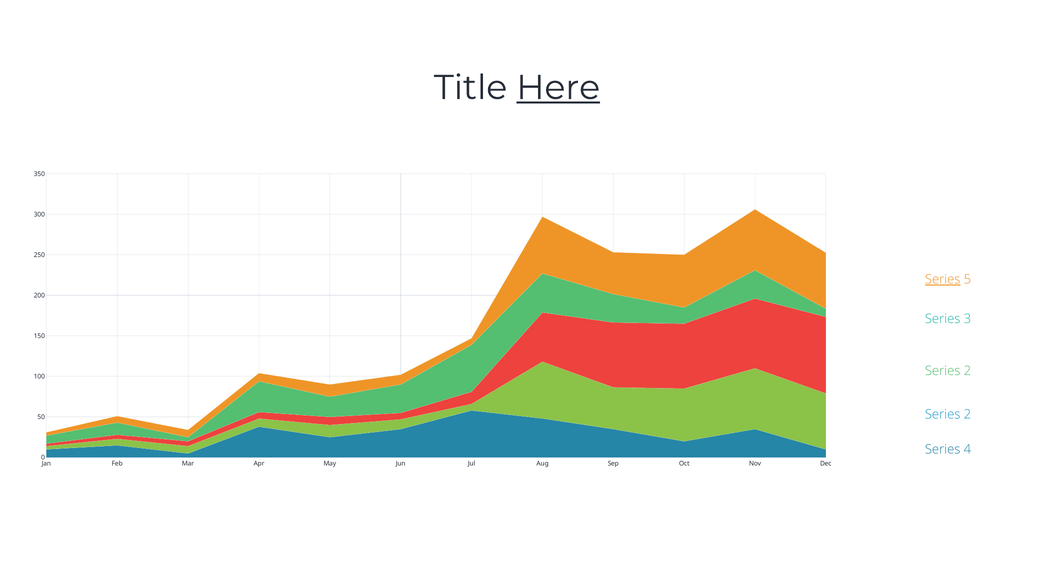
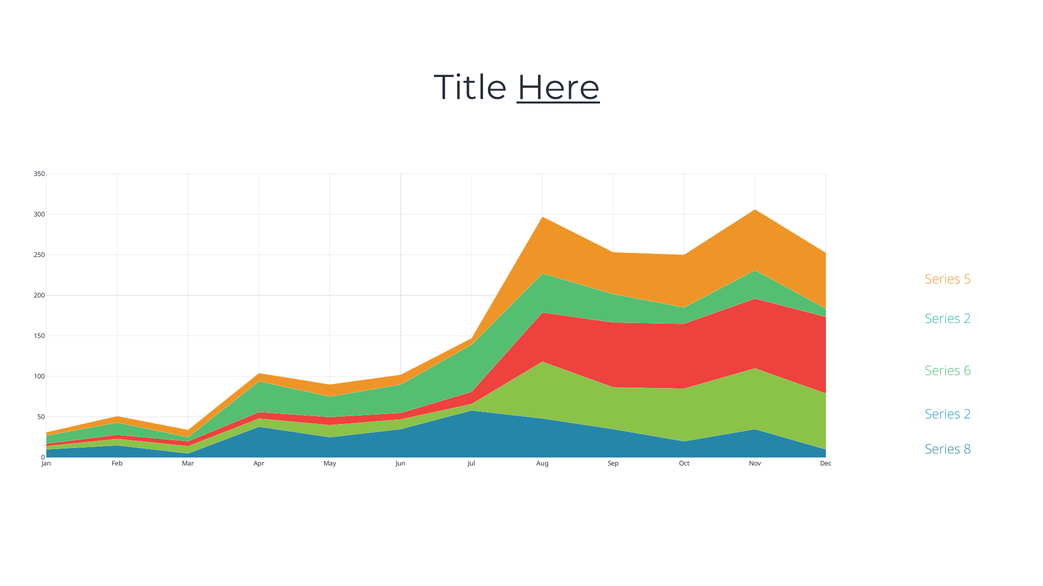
Series underline: present -> none (943, 280)
3: 3 -> 2 (967, 319)
2: 2 -> 6 (967, 372)
4: 4 -> 8 (967, 450)
